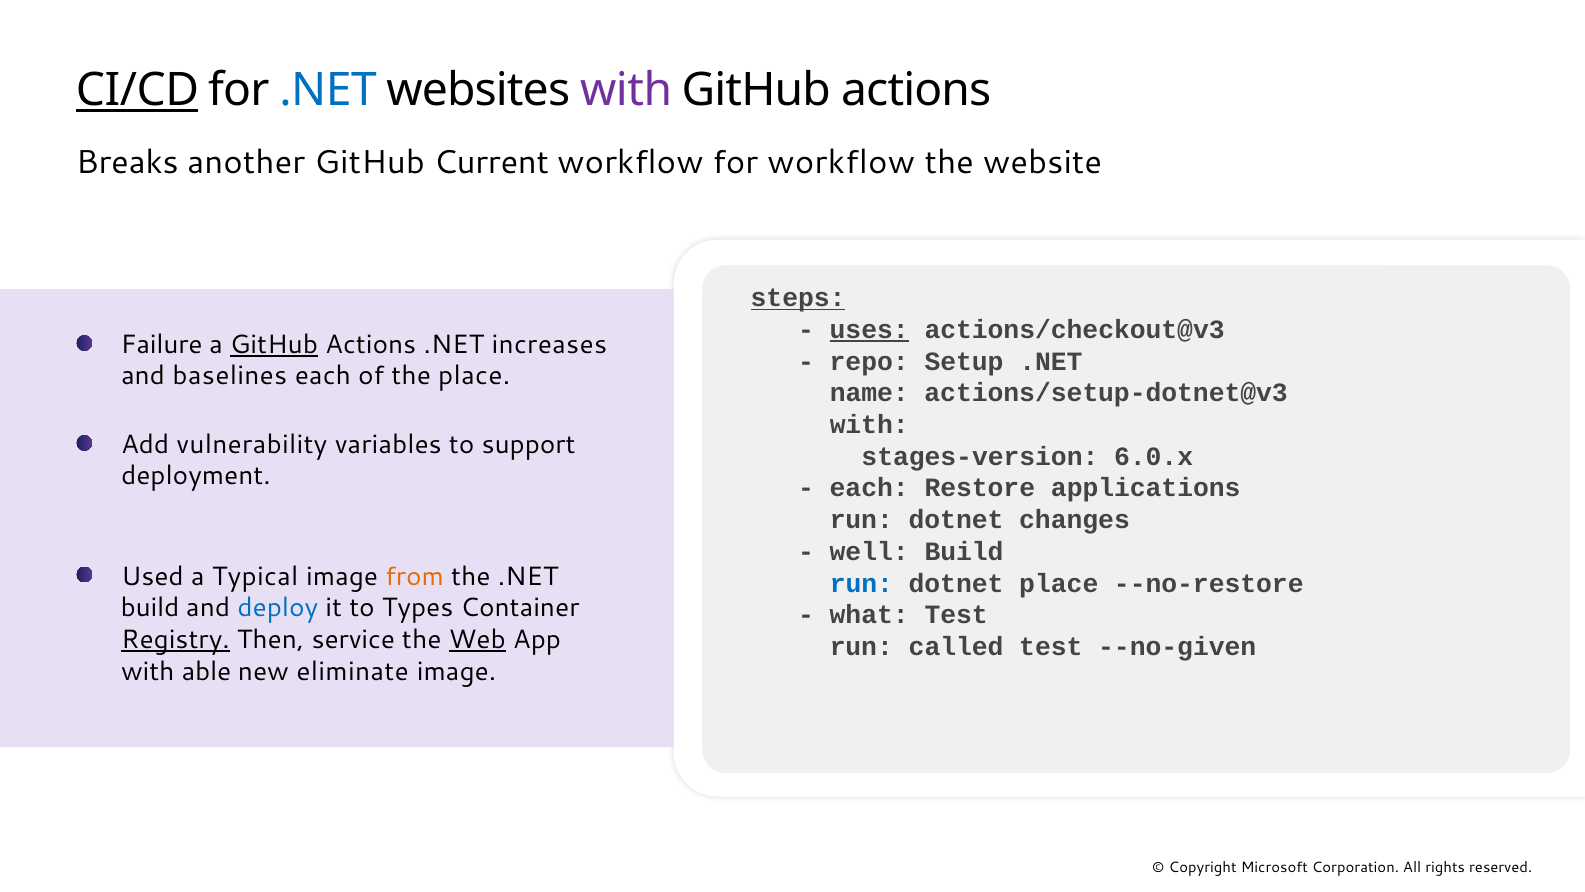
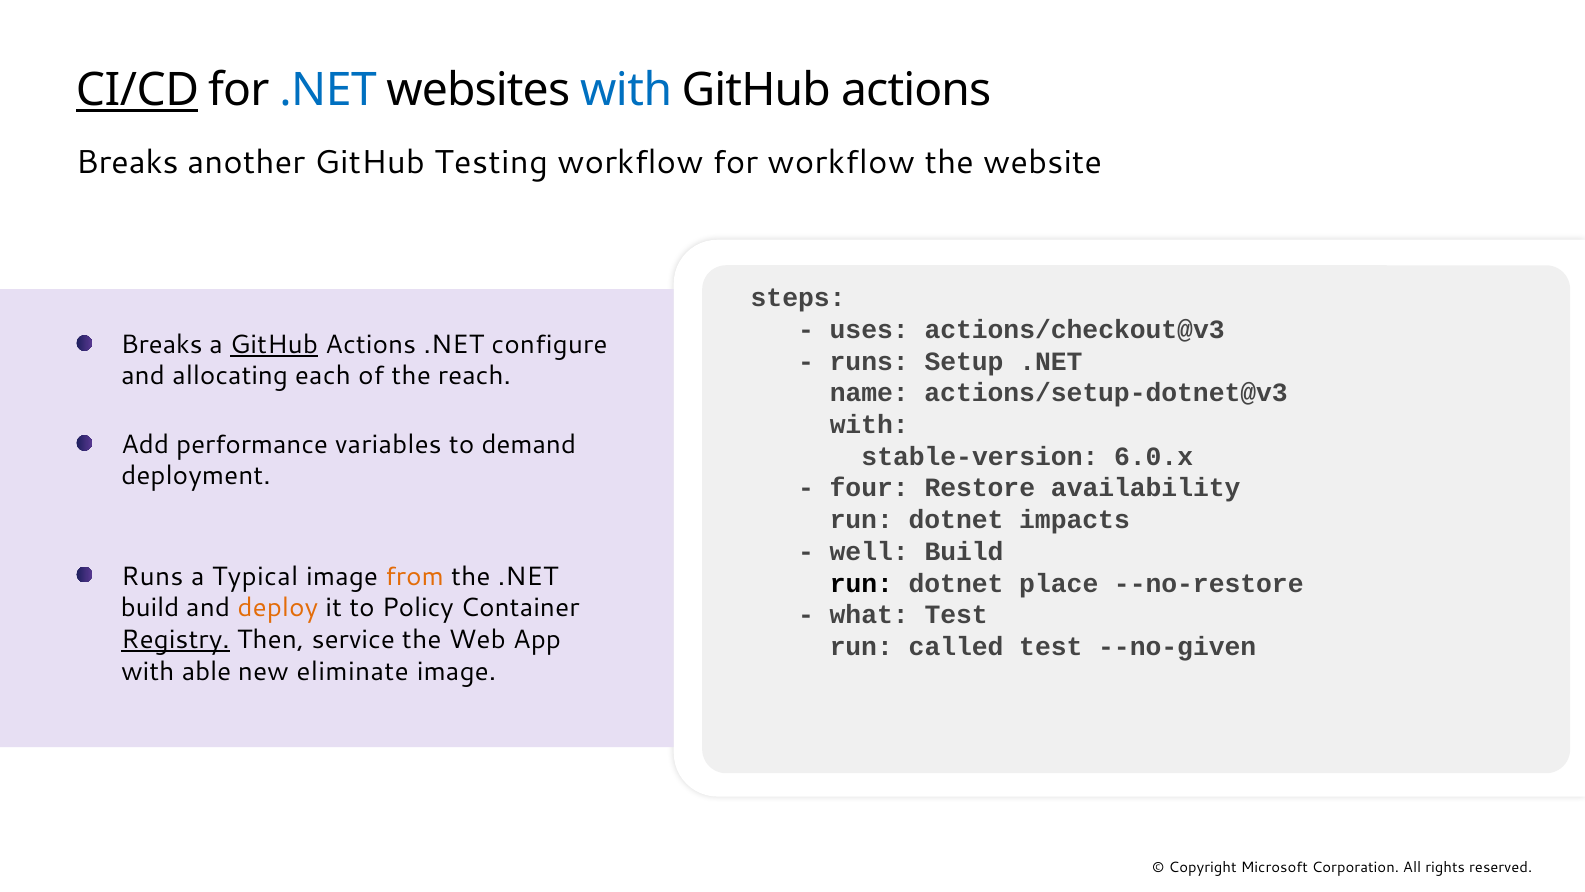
with colour: purple -> blue (626, 90)
Current: Current -> Testing (491, 162)
steps underline: present -> none (798, 298)
uses underline: present -> none (869, 330)
Failure: Failure -> Breaks (162, 344)
increases: increases -> configure (549, 344)
repo: repo -> runs (869, 361)
baselines: baselines -> allocating (230, 376)
the place: place -> reach (474, 376)
vulnerability: vulnerability -> performance (252, 444)
support: support -> demand (529, 444)
stages-version: stages-version -> stable-version (980, 456)
each: each -> four (869, 488)
applications: applications -> availability (1146, 488)
changes: changes -> impacts (1075, 520)
Used: Used -> Runs (152, 576)
run colour: blue -> black (861, 583)
deploy colour: blue -> orange (278, 608)
Types: Types -> Policy (418, 608)
Web underline: present -> none (477, 640)
